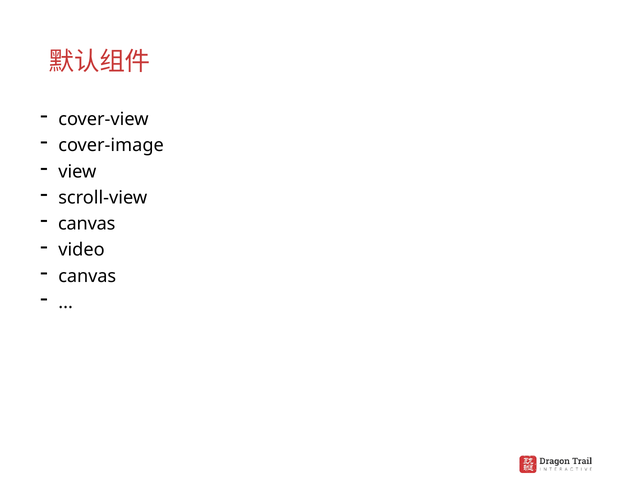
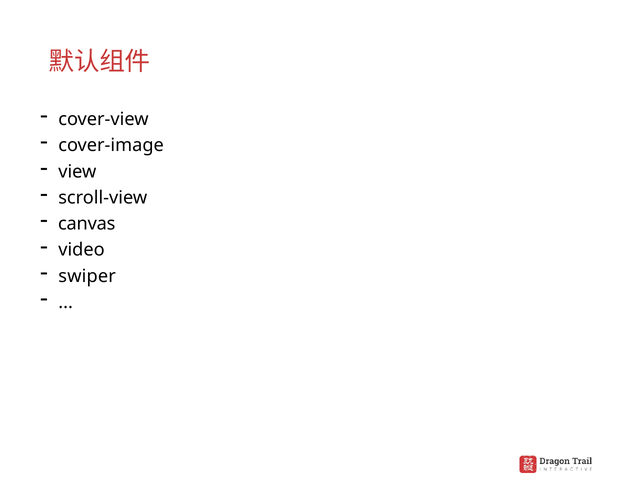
canvas: canvas -> swiper (87, 276)
